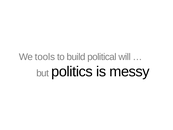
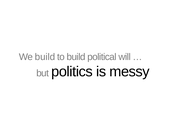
We tools: tools -> build (45, 57)
